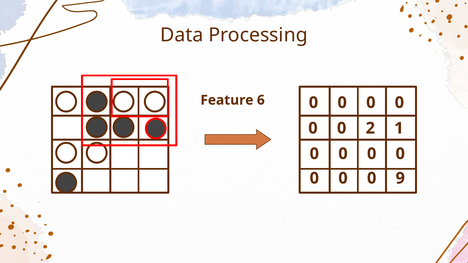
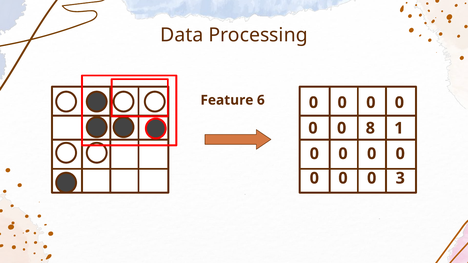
2: 2 -> 8 (370, 128)
9: 9 -> 3 (400, 178)
